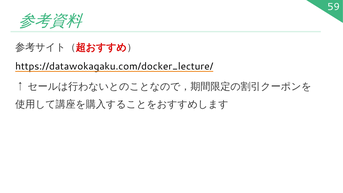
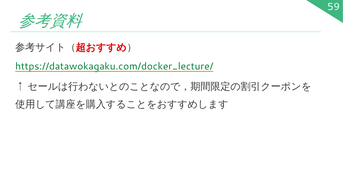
https://datawokagaku.com/docker_lecture/ colour: black -> green (114, 66)
